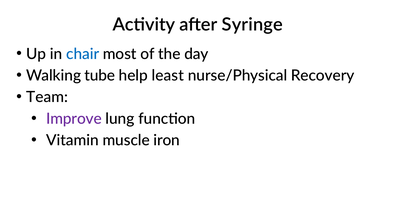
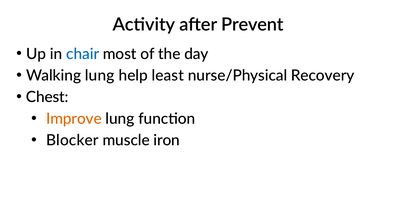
Syringe: Syringe -> Prevent (252, 25)
Walking tube: tube -> lung (100, 76)
Team: Team -> Chest (47, 97)
Improve colour: purple -> orange (74, 119)
Vitamin: Vitamin -> Blocker (72, 141)
